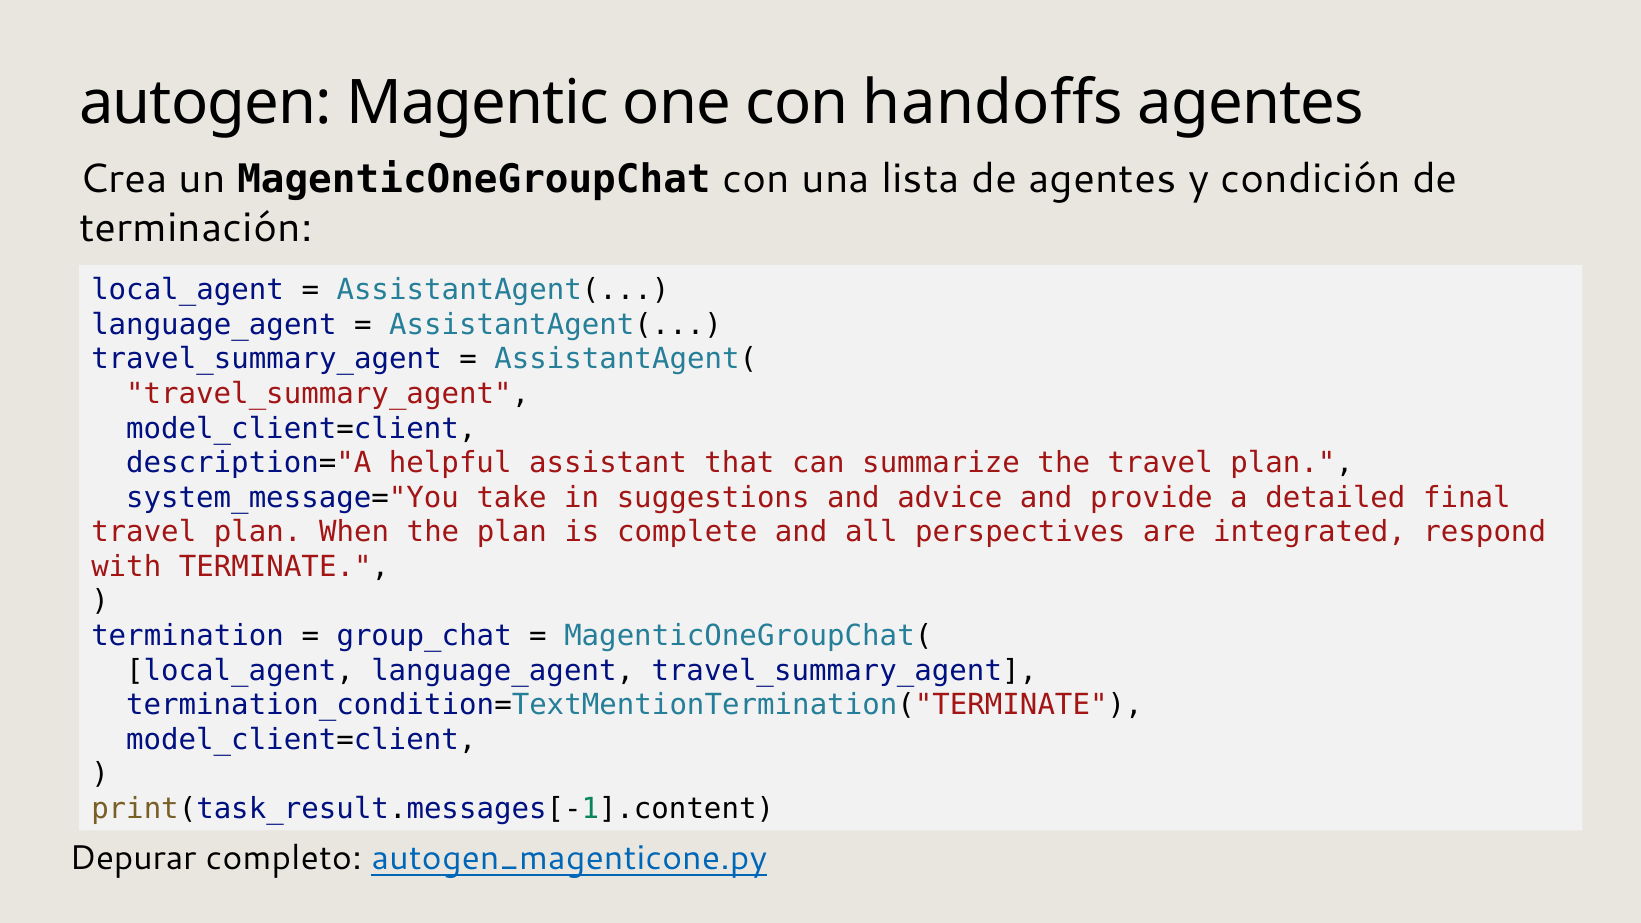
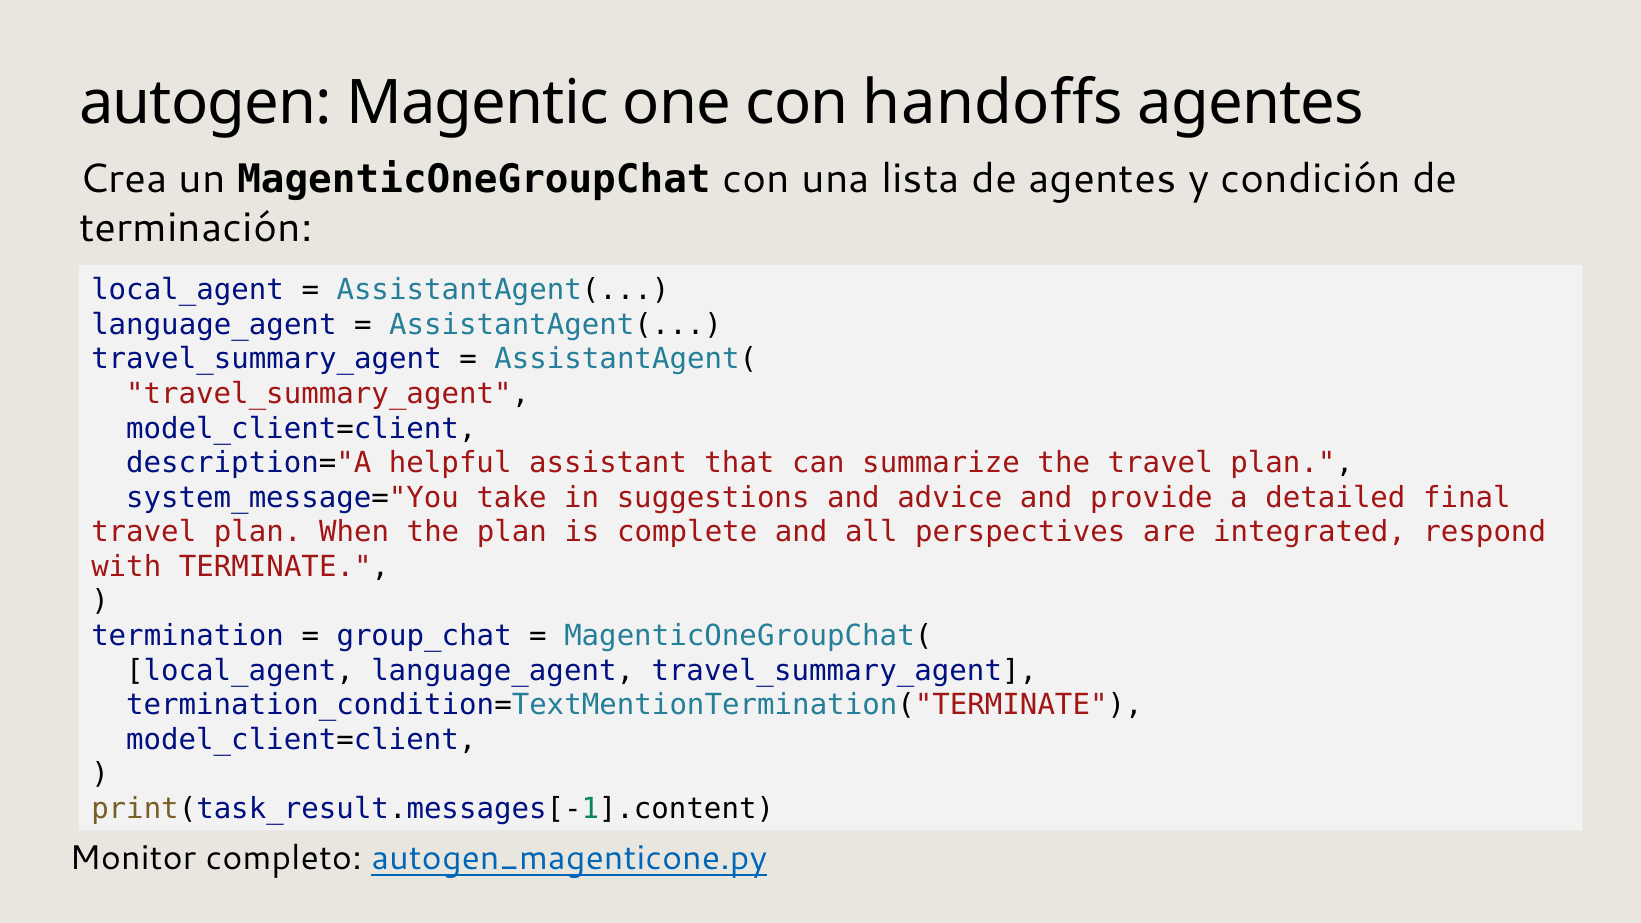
Depurar: Depurar -> Monitor (133, 858)
